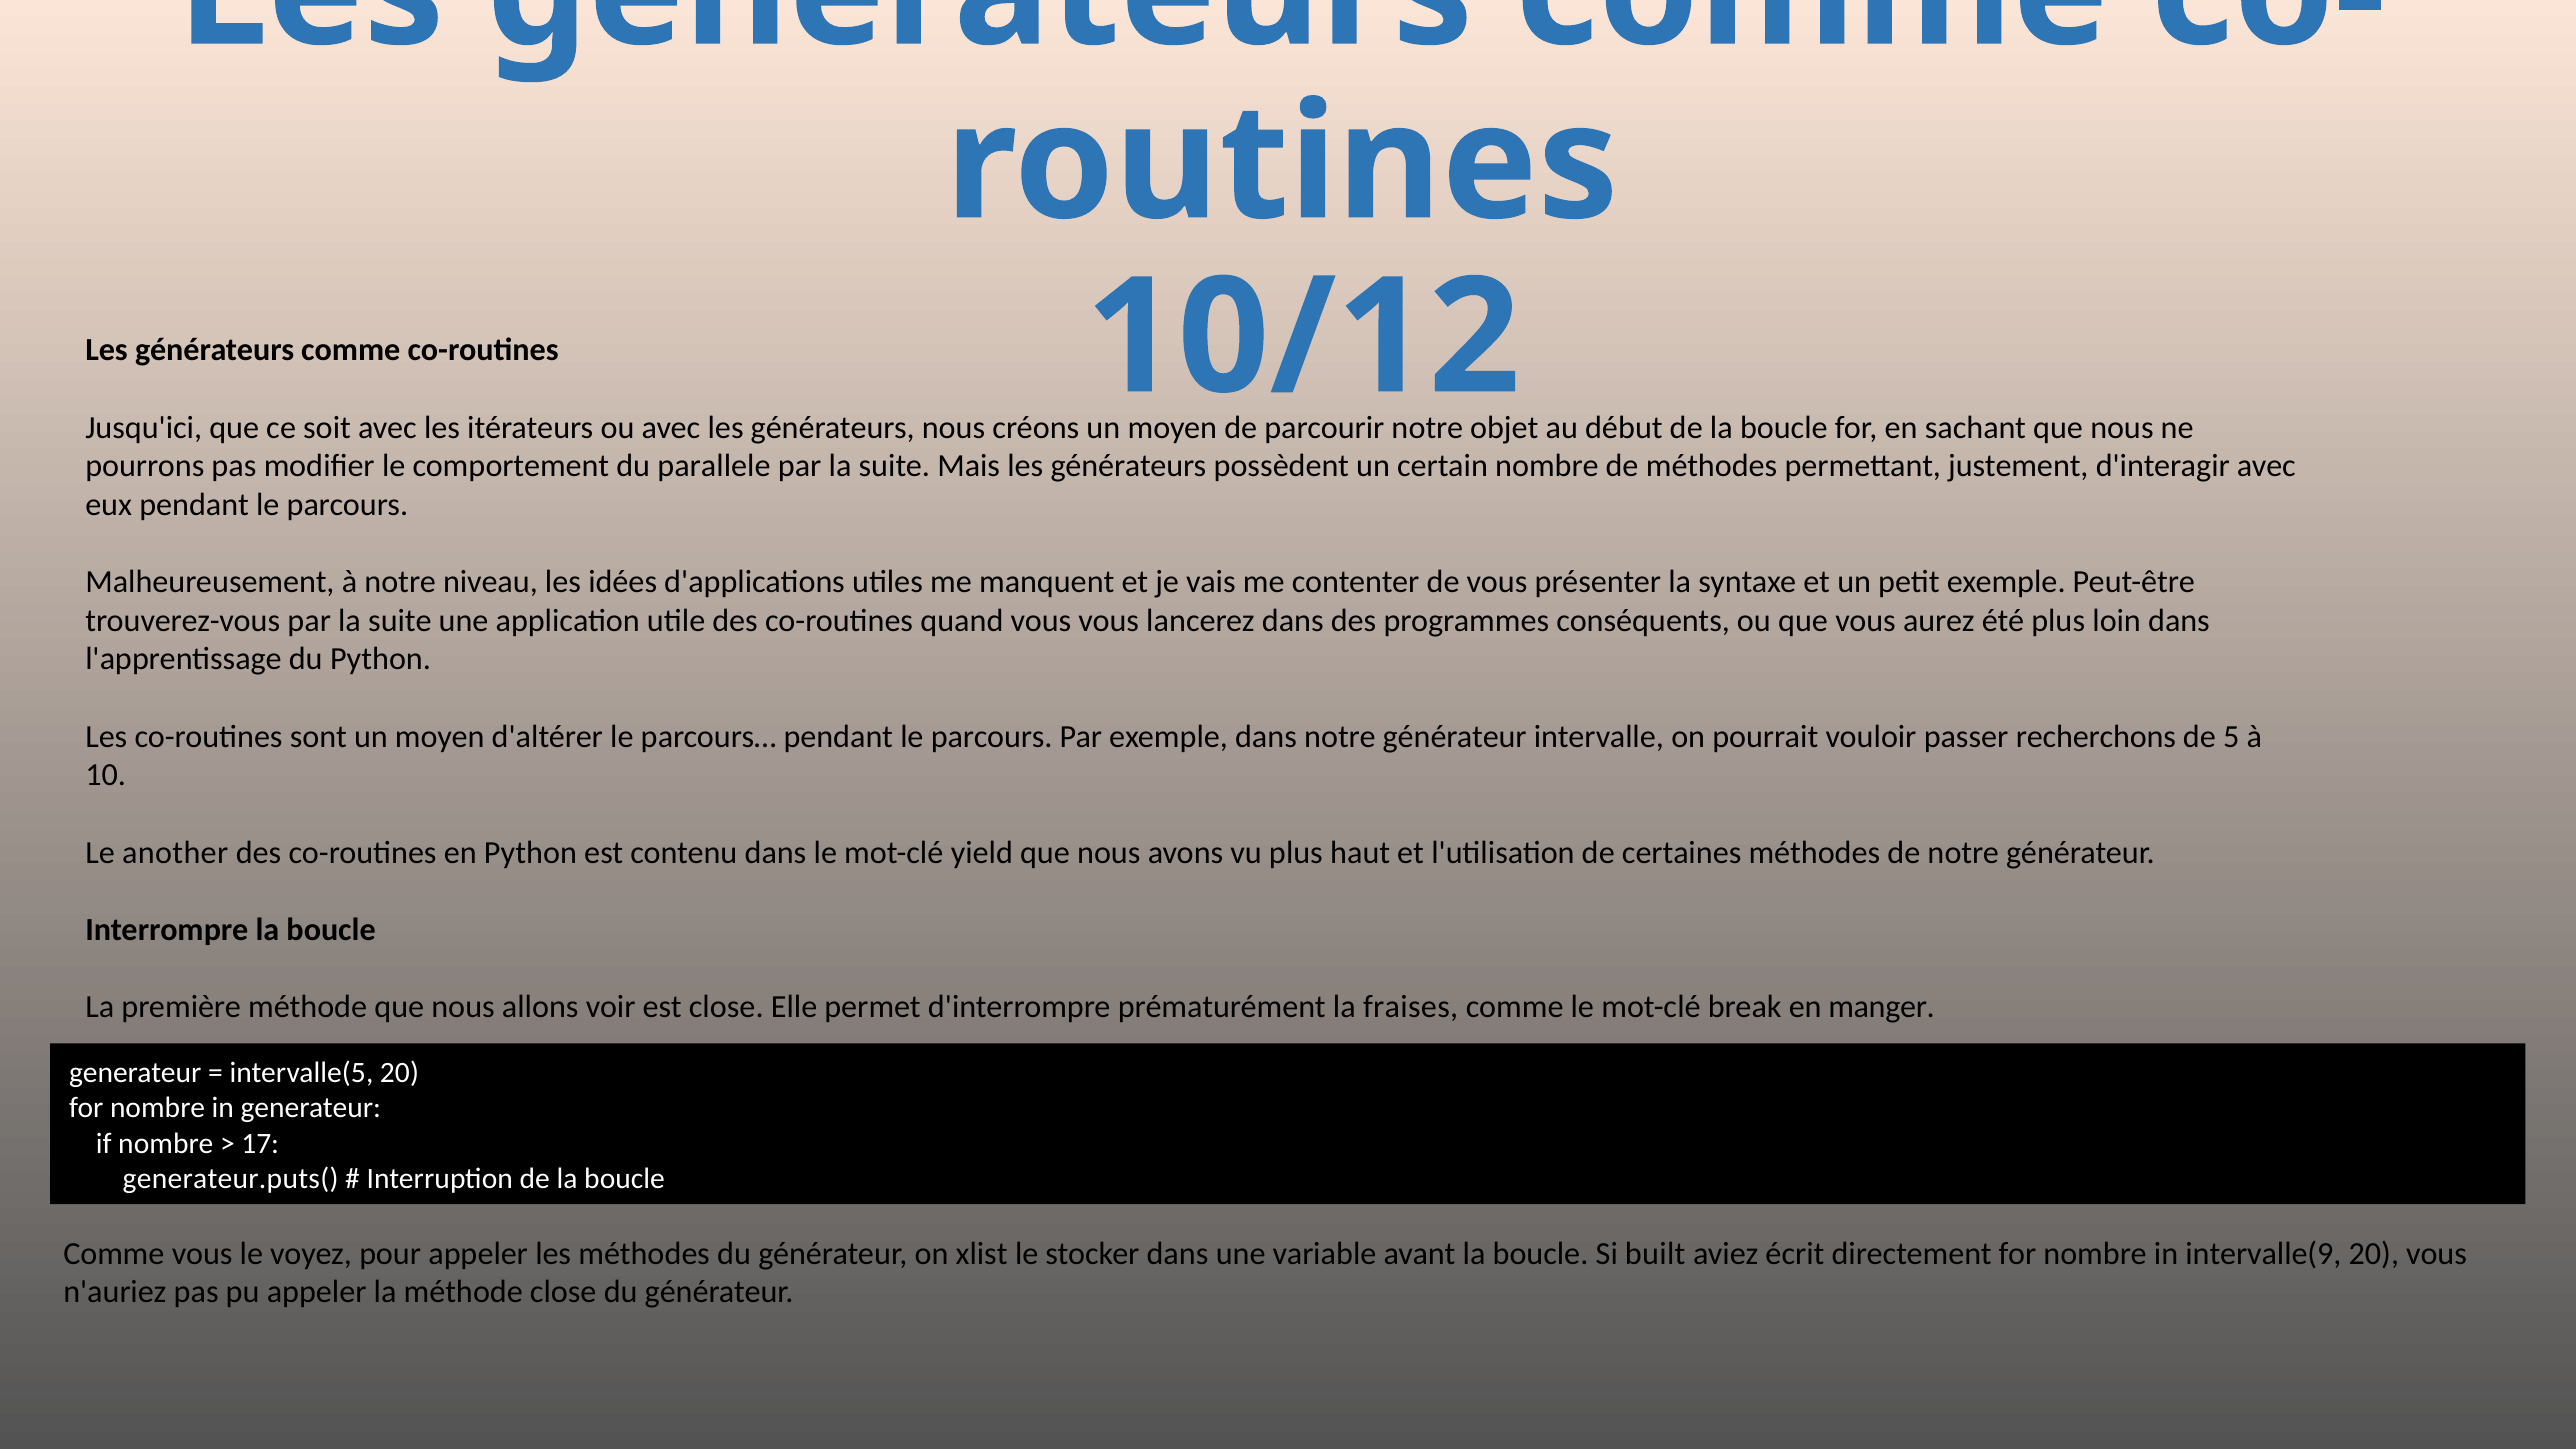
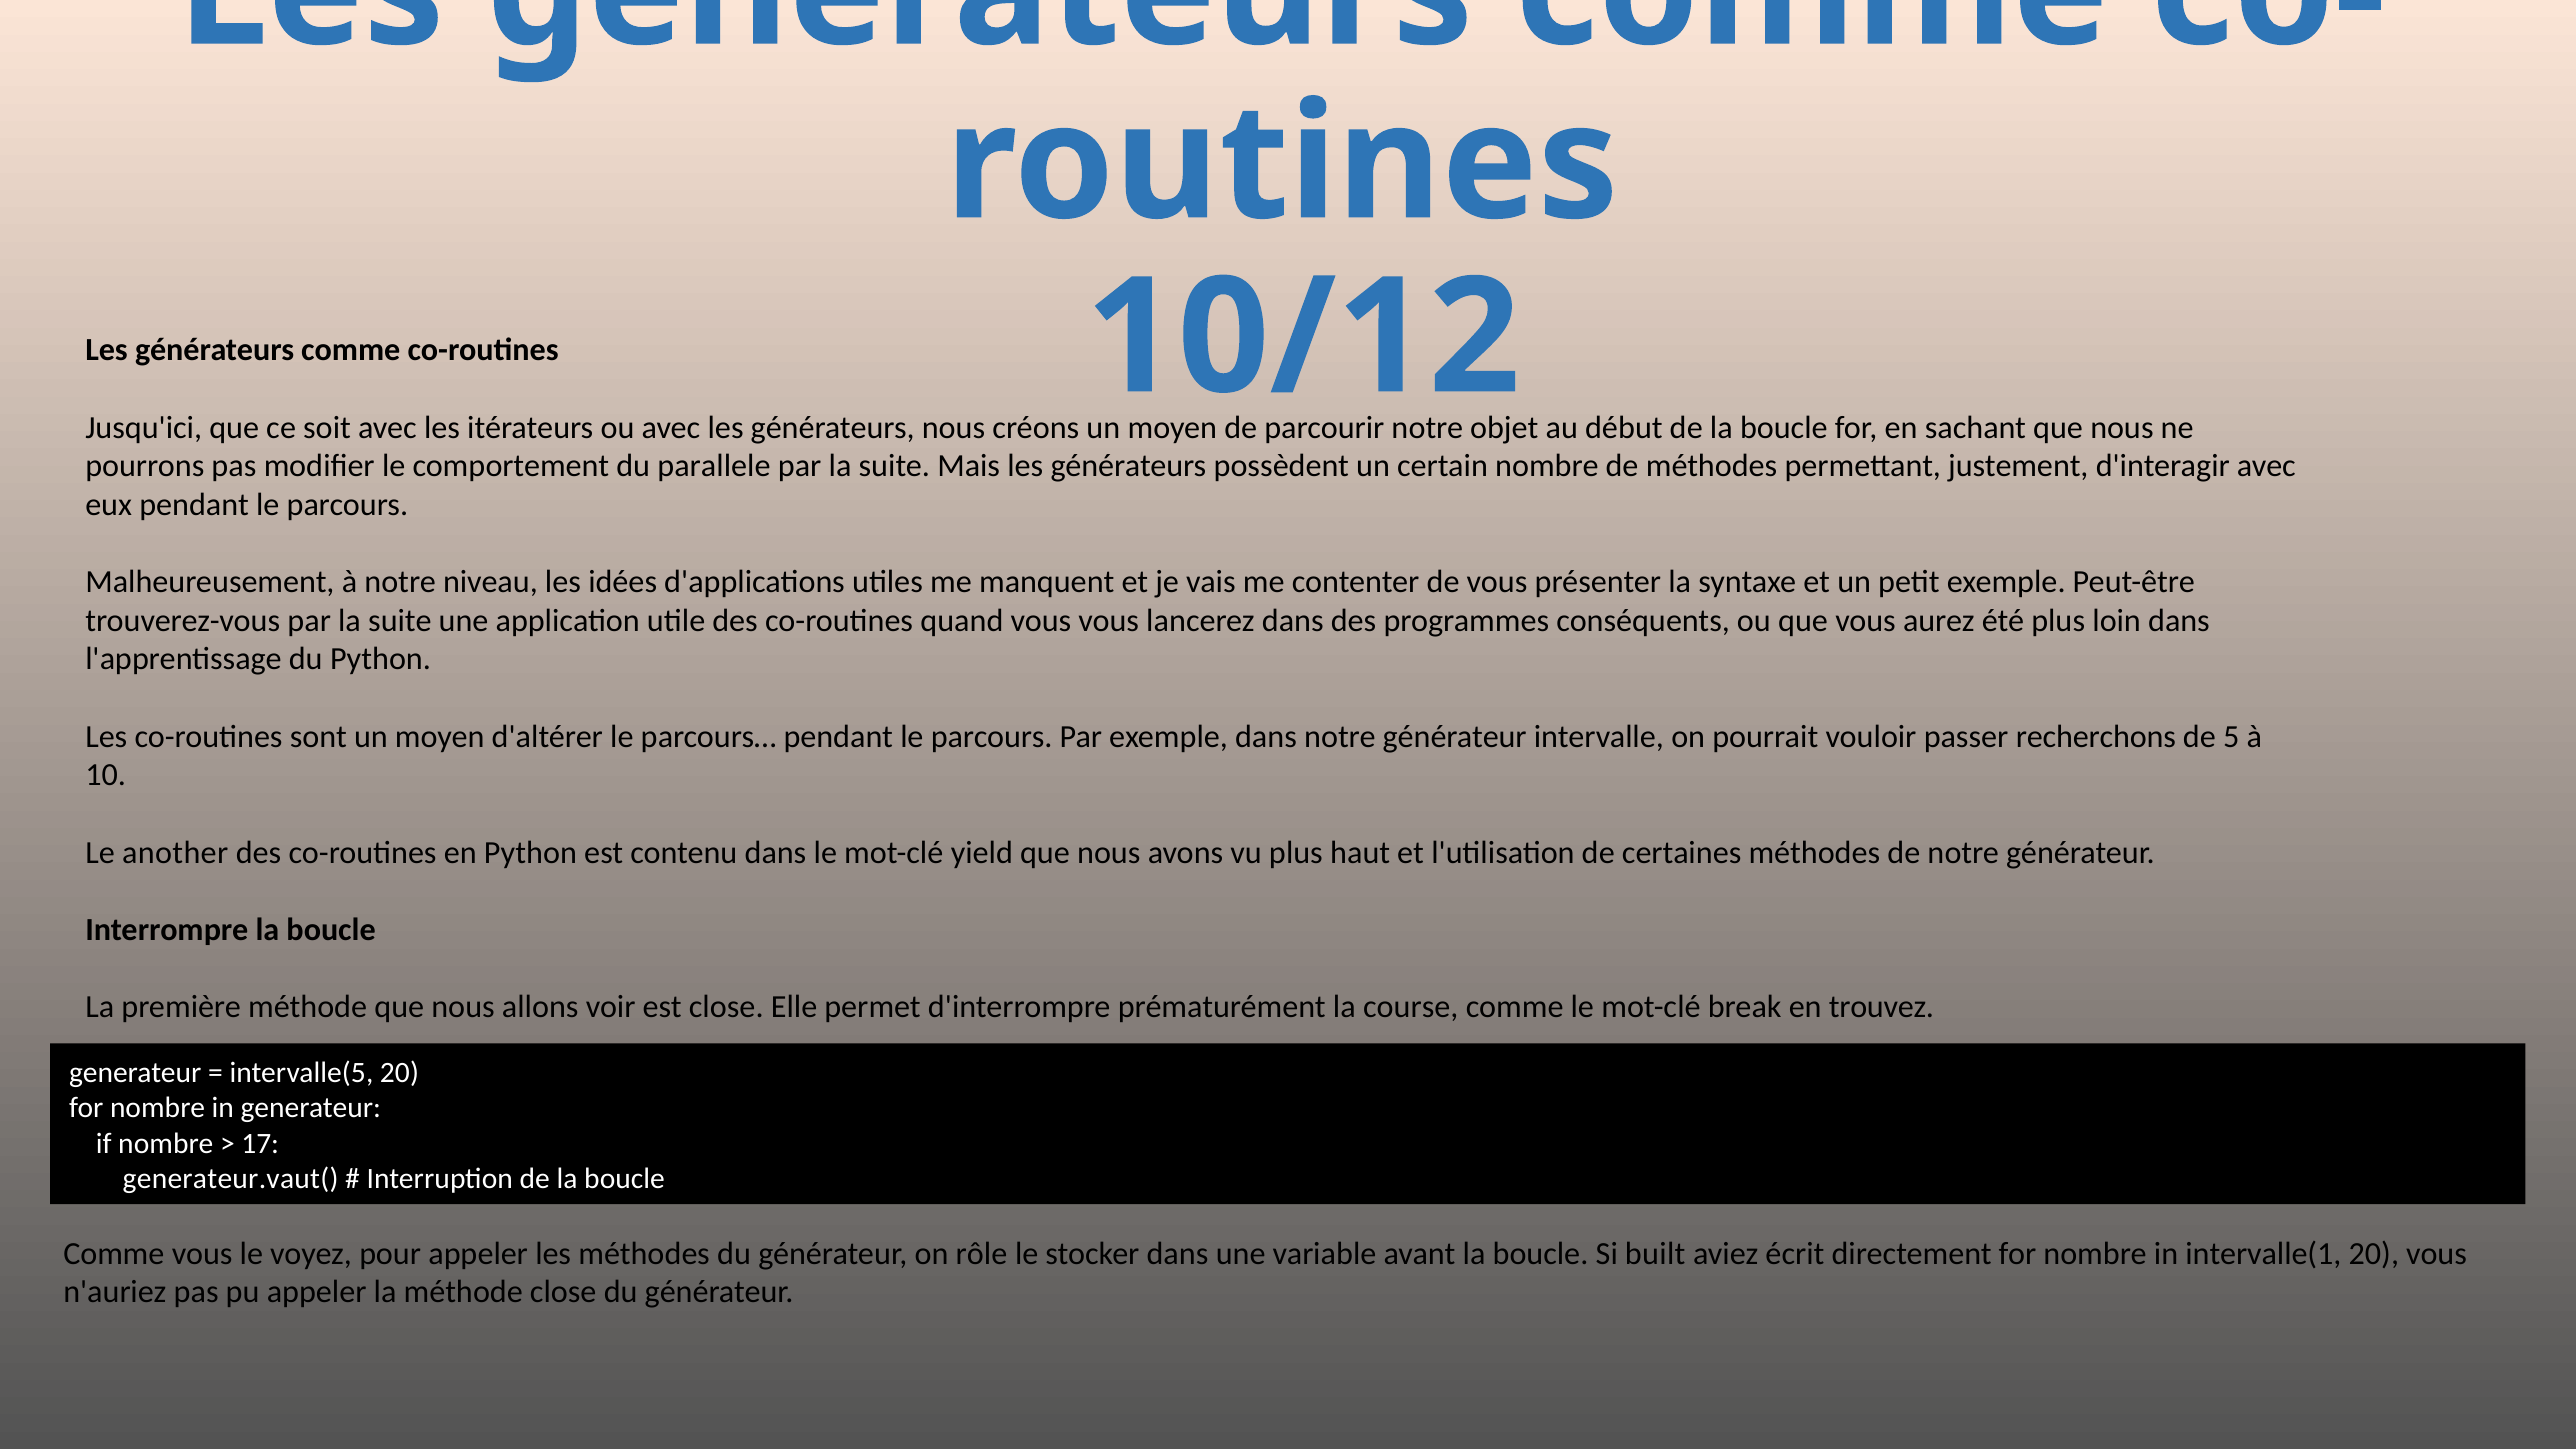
fraises: fraises -> course (1411, 1007)
manger: manger -> trouvez (1881, 1007)
generateur.puts(: generateur.puts( -> generateur.vaut( (231, 1179)
xlist: xlist -> rôle (982, 1254)
intervalle(9: intervalle(9 -> intervalle(1 (2263, 1254)
